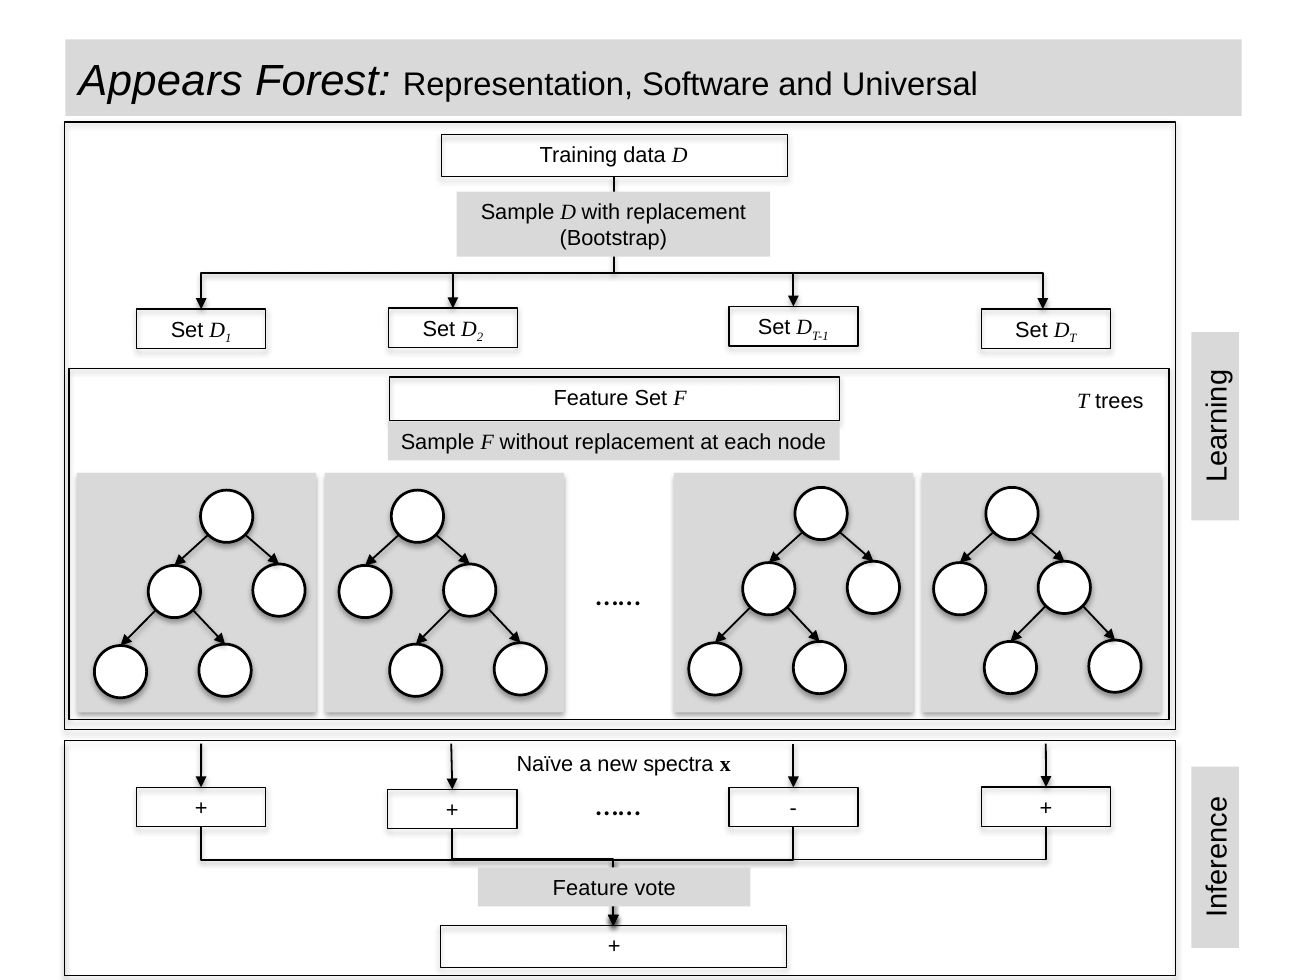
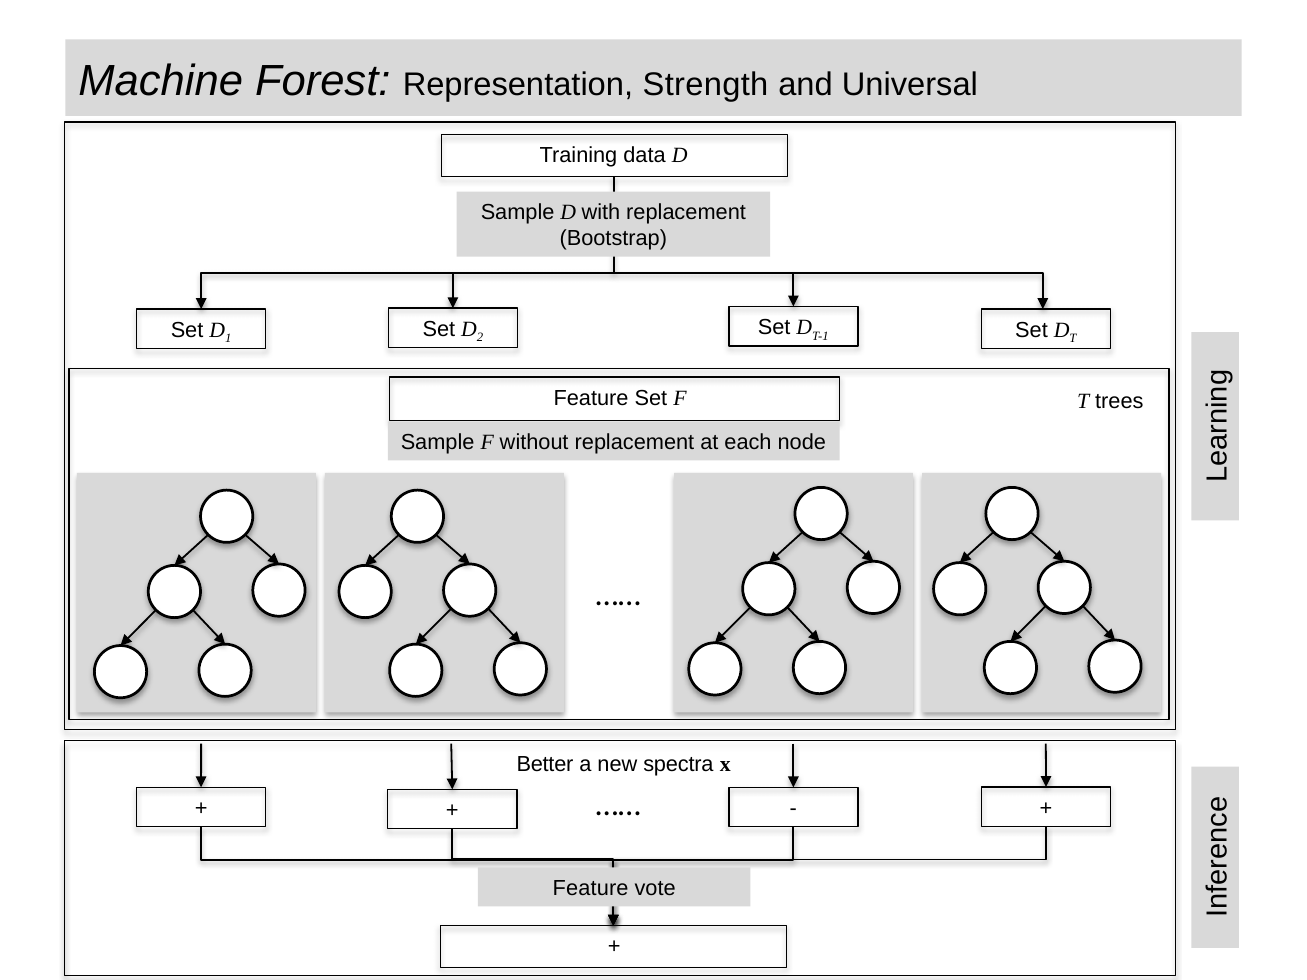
Appears: Appears -> Machine (161, 81)
Software: Software -> Strength (706, 84)
Naïve: Naïve -> Better (545, 765)
